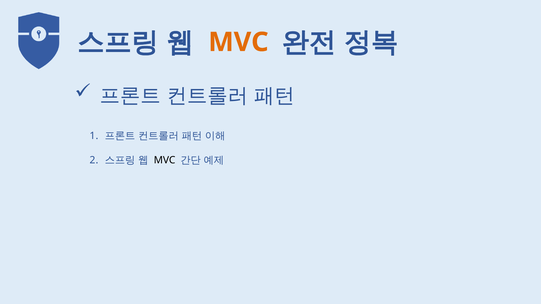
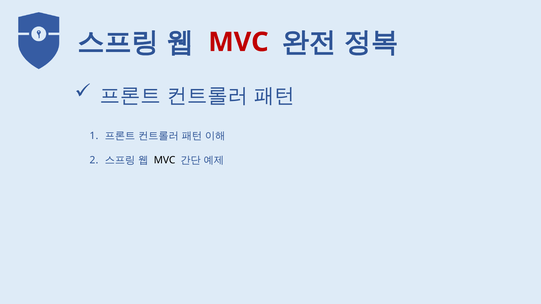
MVC colour: orange -> red (238, 42)
